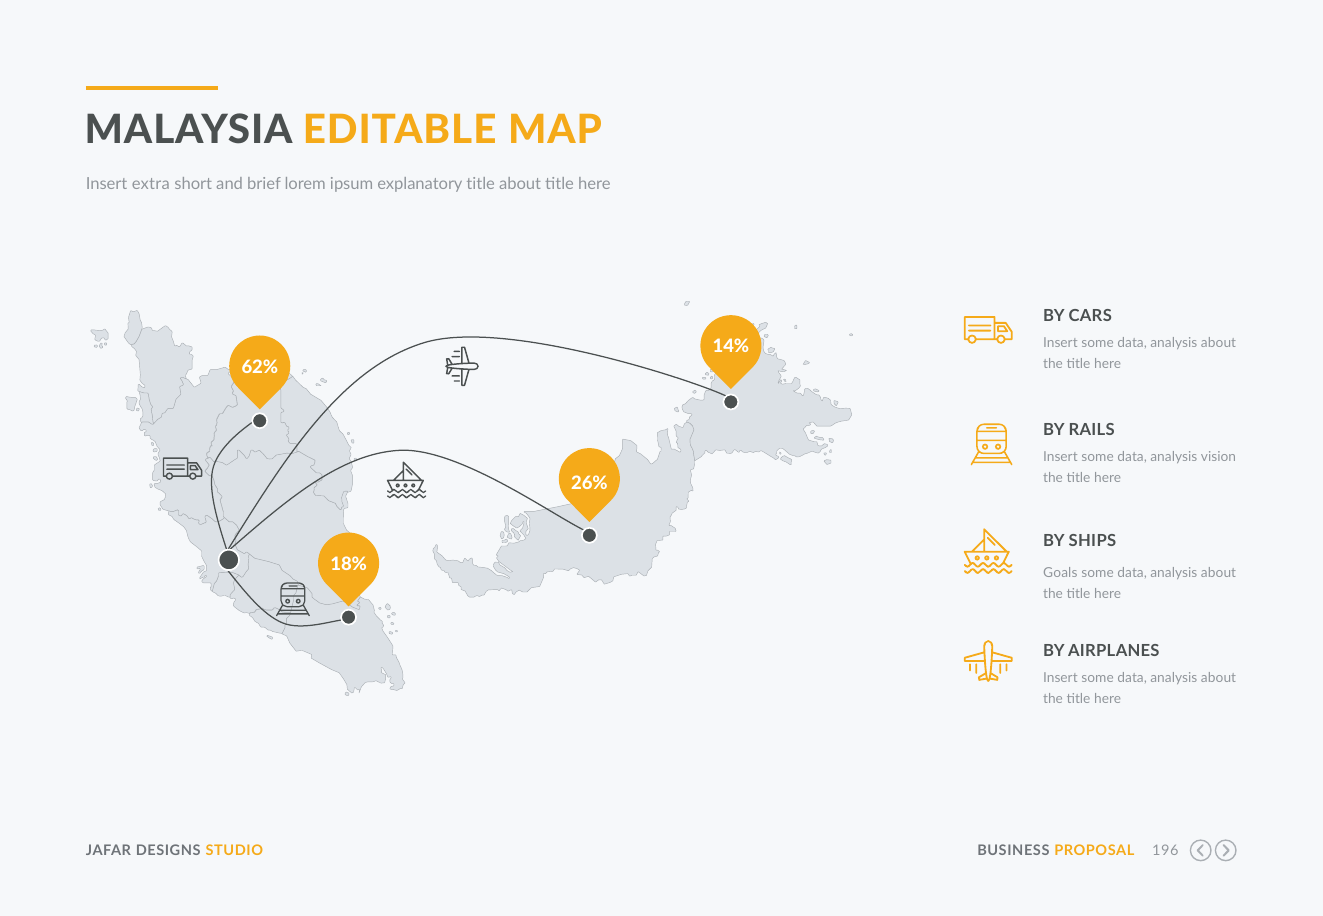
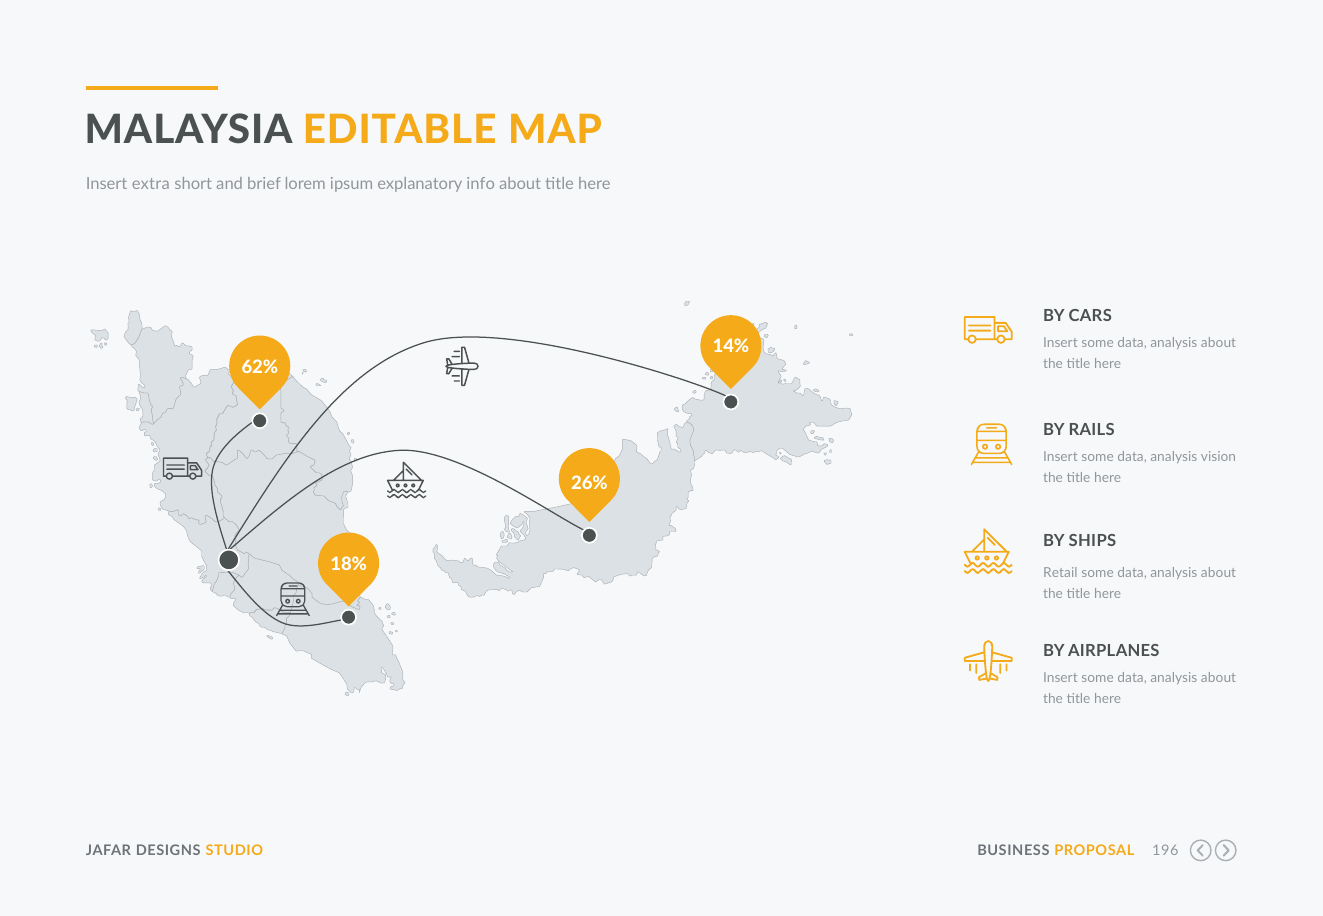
explanatory title: title -> info (481, 184)
Goals: Goals -> Retail (1060, 573)
